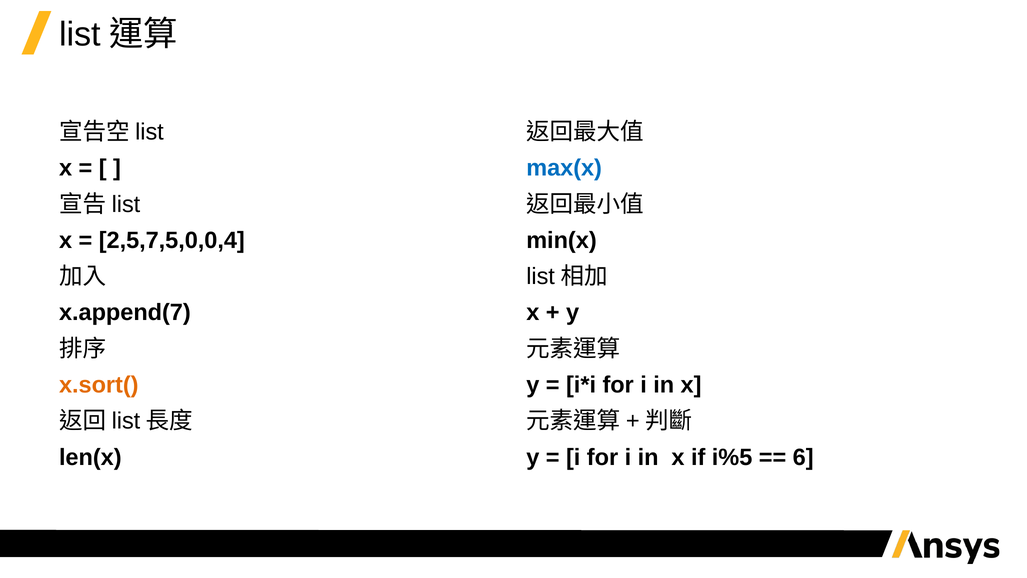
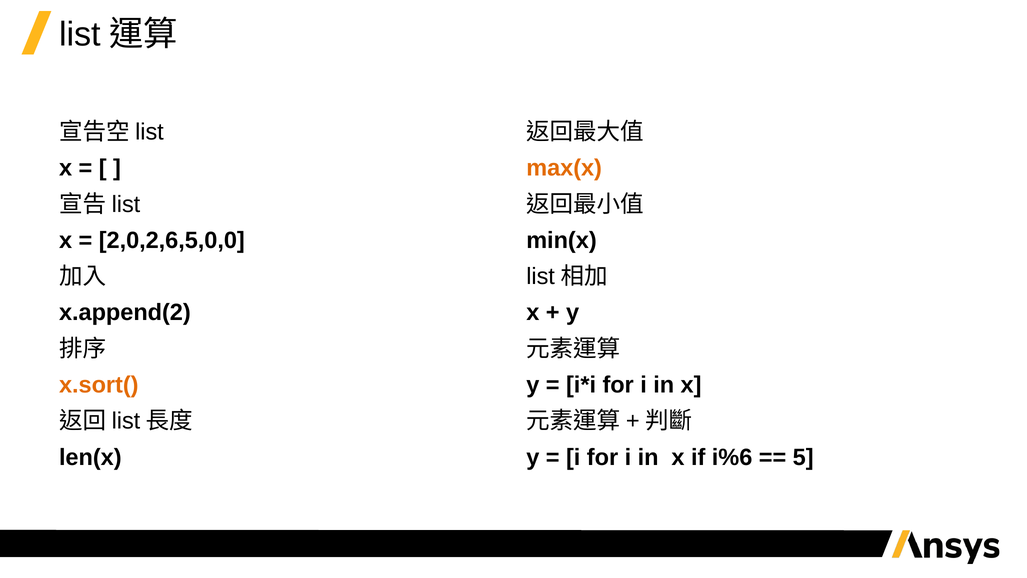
max(x colour: blue -> orange (564, 168)
2,5,7,5,0,0,4: 2,5,7,5,0,0,4 -> 2,0,2,6,5,0,0 (172, 240)
x.append(7: x.append(7 -> x.append(2 (125, 313)
i%5: i%5 -> i%6 (732, 457)
6: 6 -> 5 (803, 457)
